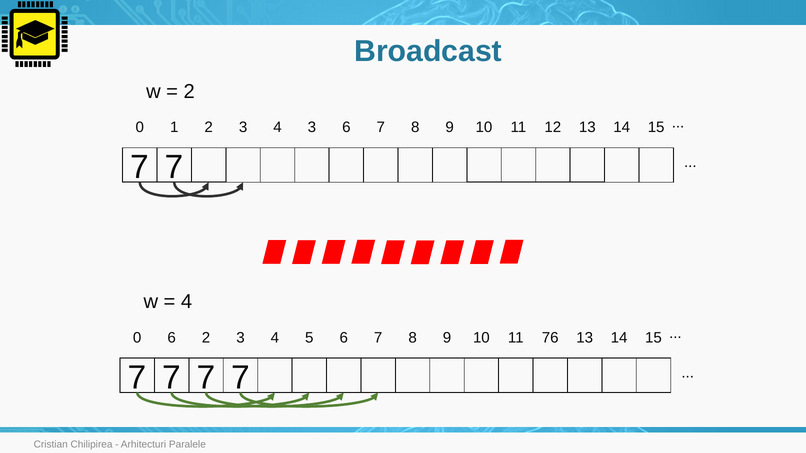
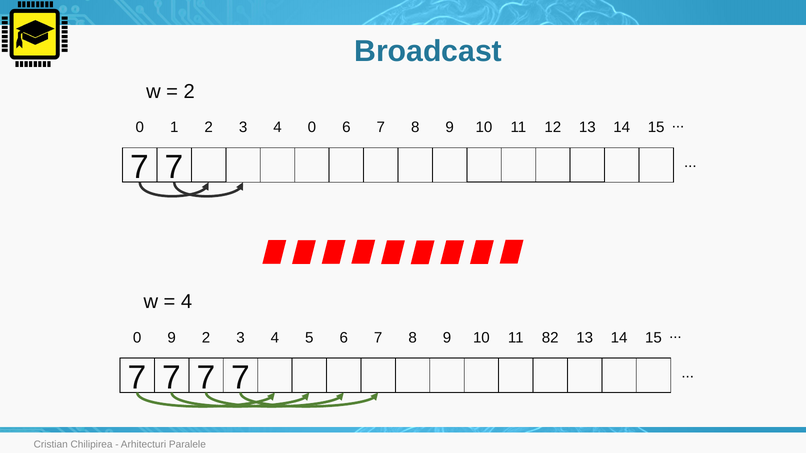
4 3: 3 -> 0 (312, 128)
0 6: 6 -> 9 (172, 338)
76: 76 -> 82 (550, 338)
